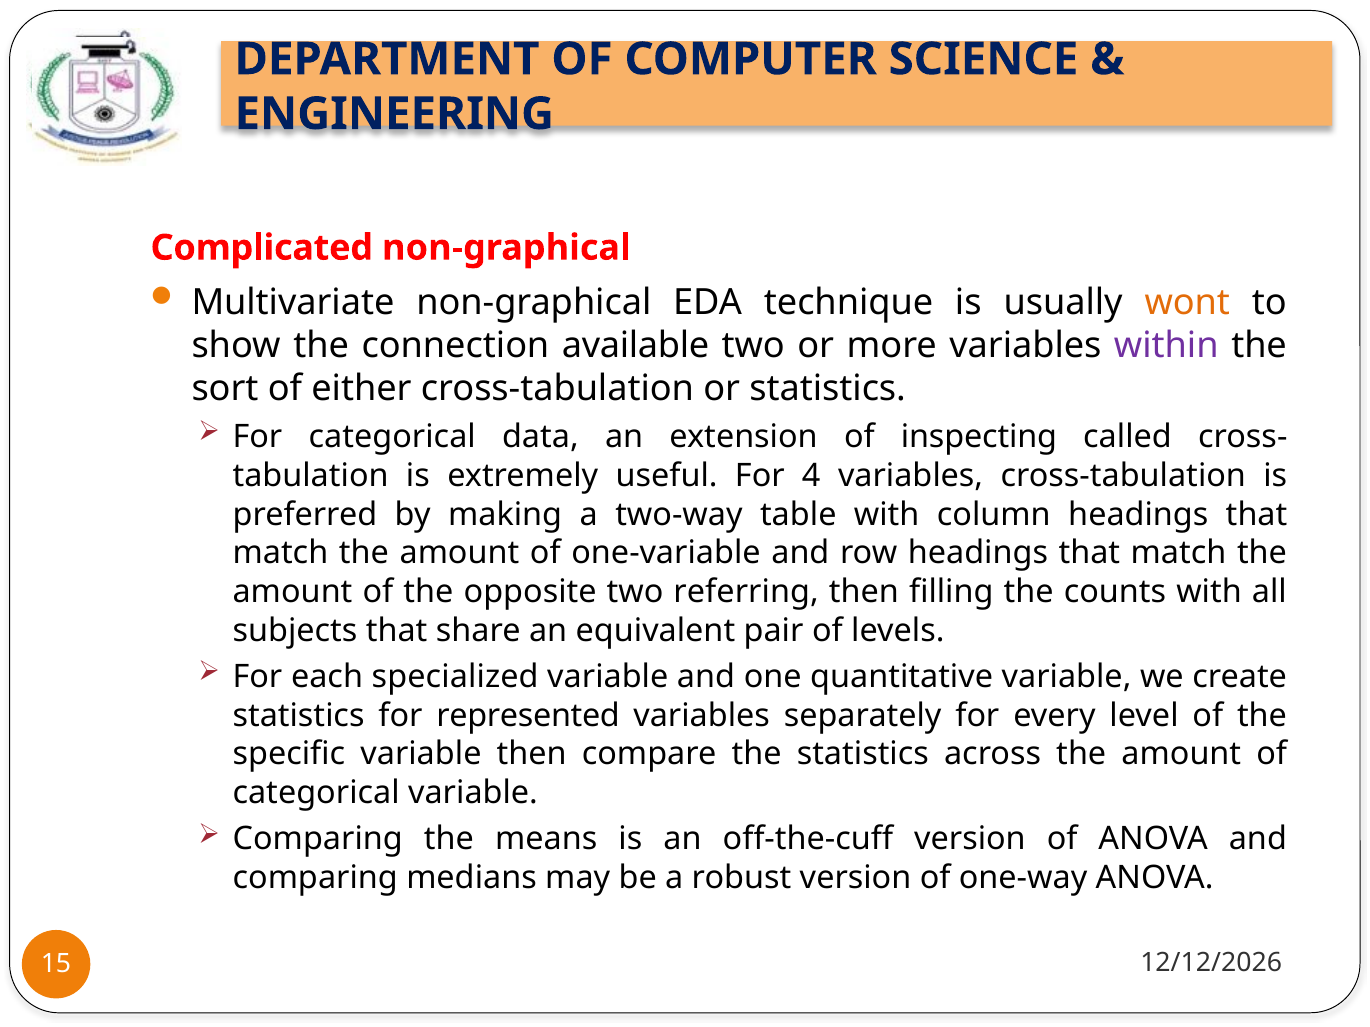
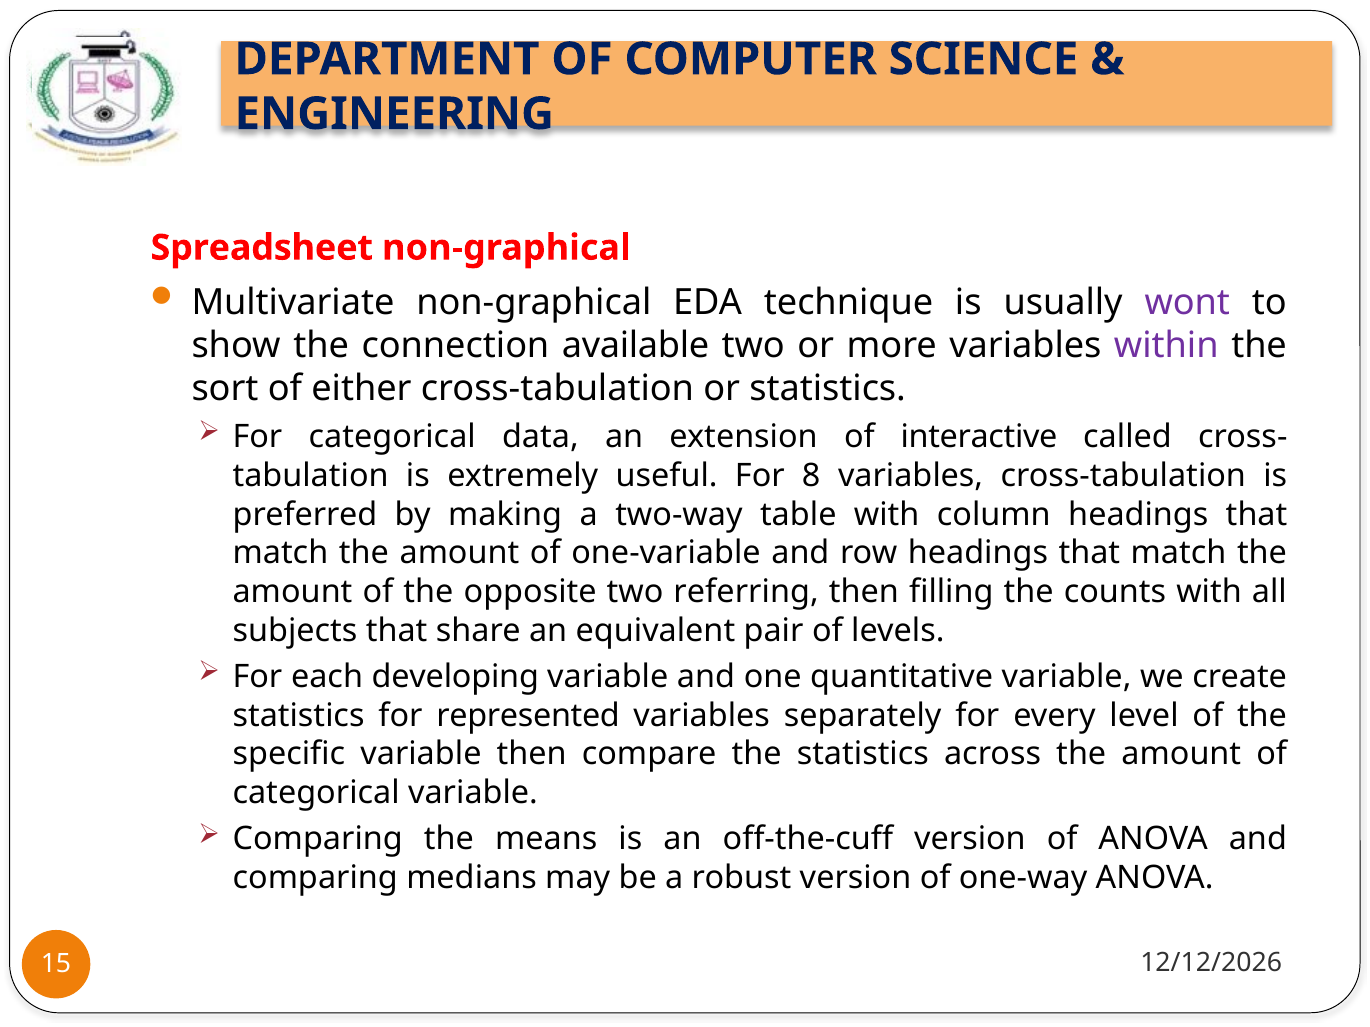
Complicated: Complicated -> Spreadsheet (262, 248)
wont colour: orange -> purple (1187, 302)
inspecting: inspecting -> interactive (979, 437)
4: 4 -> 8 (811, 476)
specialized: specialized -> developing (455, 677)
